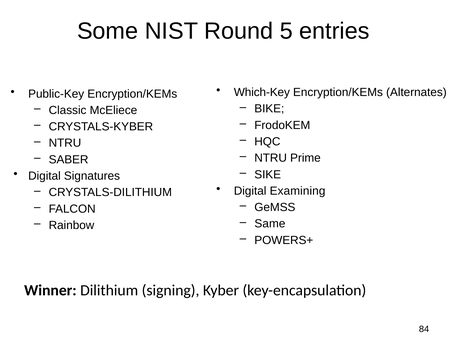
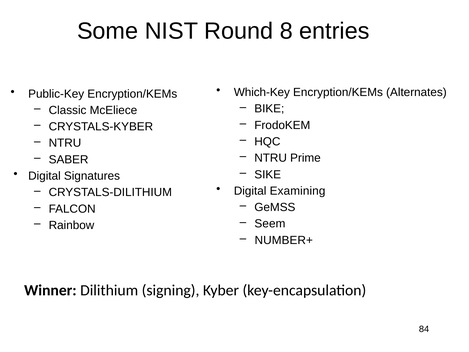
5: 5 -> 8 (286, 31)
Same: Same -> Seem (270, 224)
POWERS+: POWERS+ -> NUMBER+ (284, 240)
